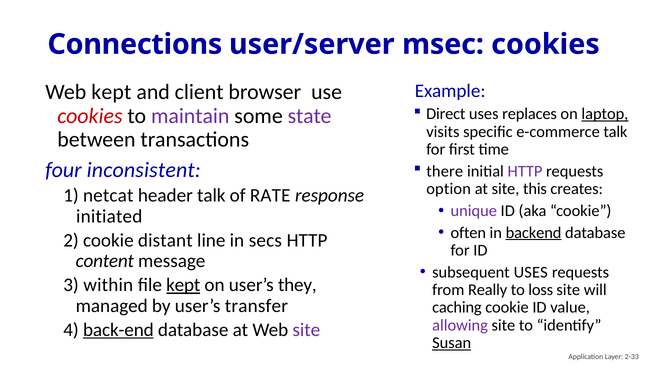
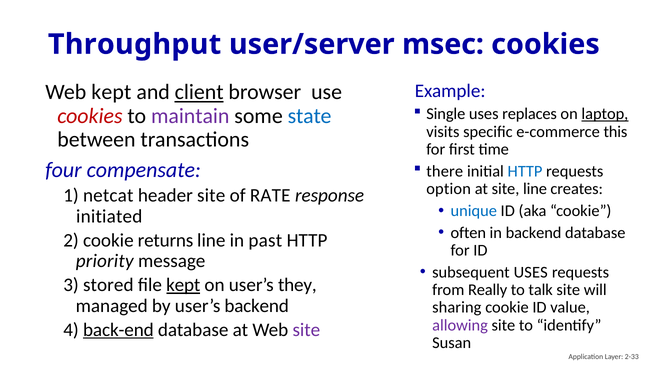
Connections: Connections -> Throughput (135, 44)
client underline: none -> present (199, 92)
Direct: Direct -> Single (446, 114)
state colour: purple -> blue (310, 116)
e-commerce talk: talk -> this (615, 132)
inconsistent: inconsistent -> compensate (144, 170)
HTTP colour: purple -> blue (525, 171)
site this: this -> line (535, 189)
header talk: talk -> site (211, 196)
unique colour: purple -> blue (474, 211)
backend underline: present -> none (534, 233)
distant: distant -> returns (165, 240)
secs: secs -> past (265, 240)
content: content -> priority (105, 261)
within: within -> stored (108, 285)
loss: loss -> talk (541, 290)
user’s transfer: transfer -> backend (257, 306)
caching: caching -> sharing (457, 308)
Susan underline: present -> none (452, 343)
